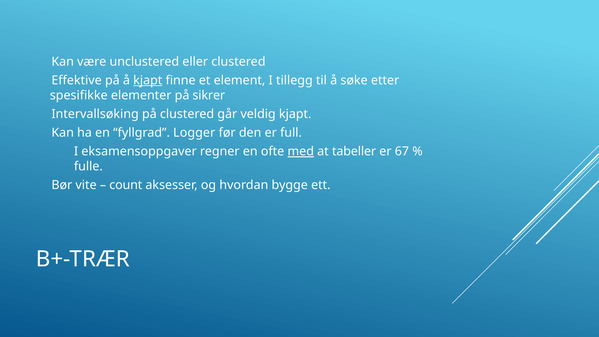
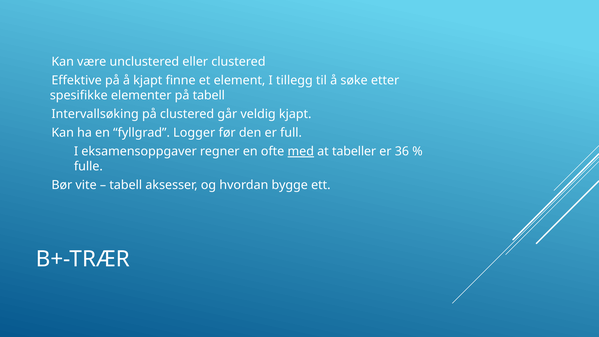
kjapt underline: present -> none (148, 80)
på sikrer: sikrer -> tabell (209, 95)
67: 67 -> 36 (402, 151)
count: count -> tabell (126, 185)
